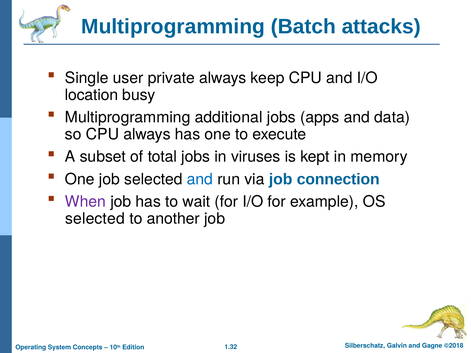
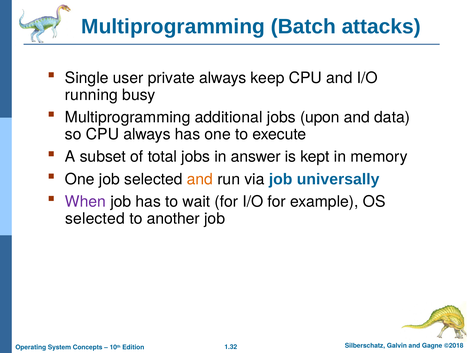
location: location -> running (91, 95)
apps: apps -> upon (320, 117)
viruses: viruses -> answer (256, 157)
and colour: blue -> orange (200, 179)
connection: connection -> universally (338, 179)
